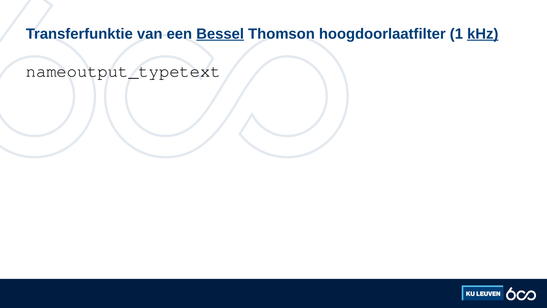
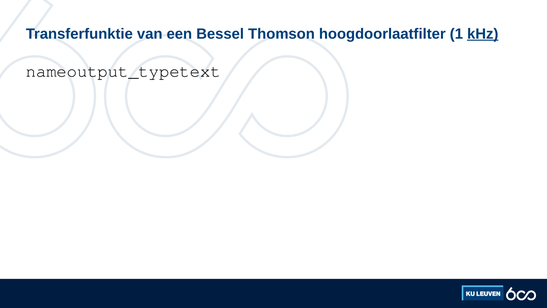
Bessel underline: present -> none (220, 34)
